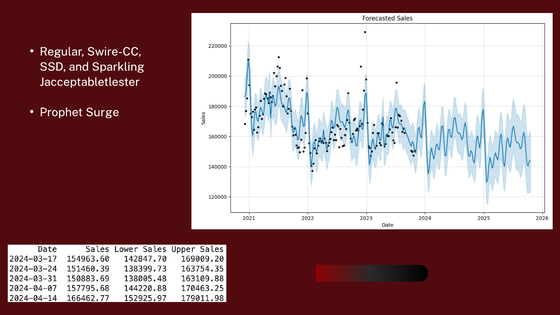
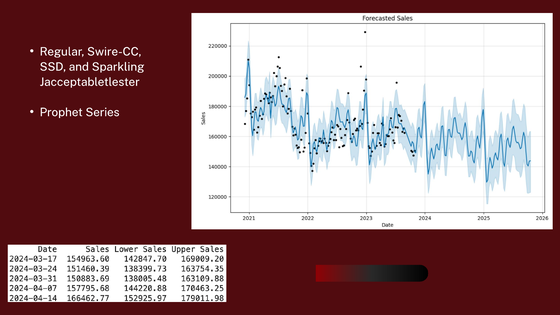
Surge: Surge -> Series (103, 112)
